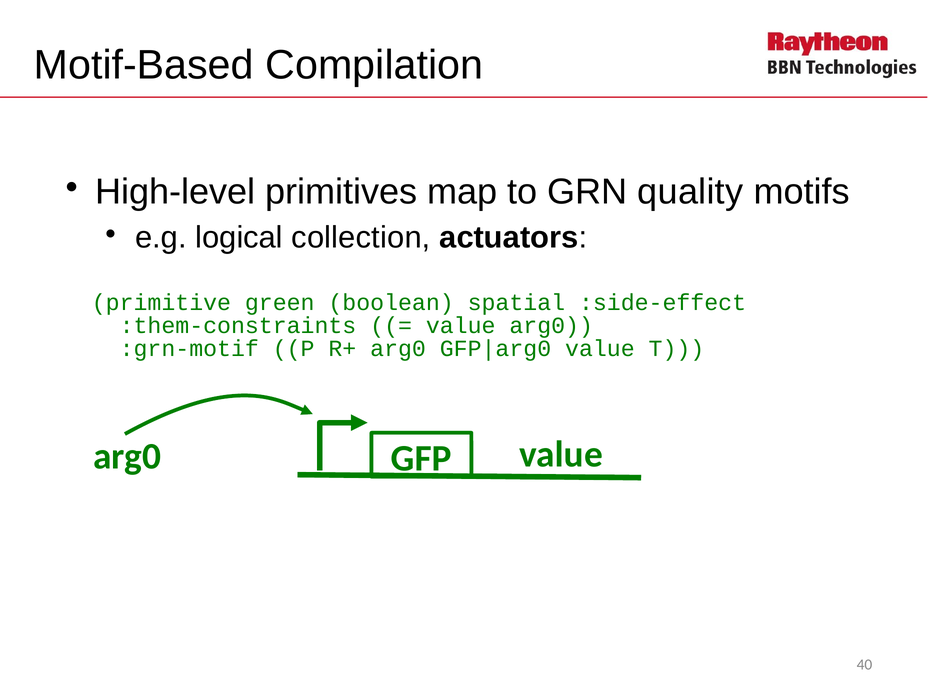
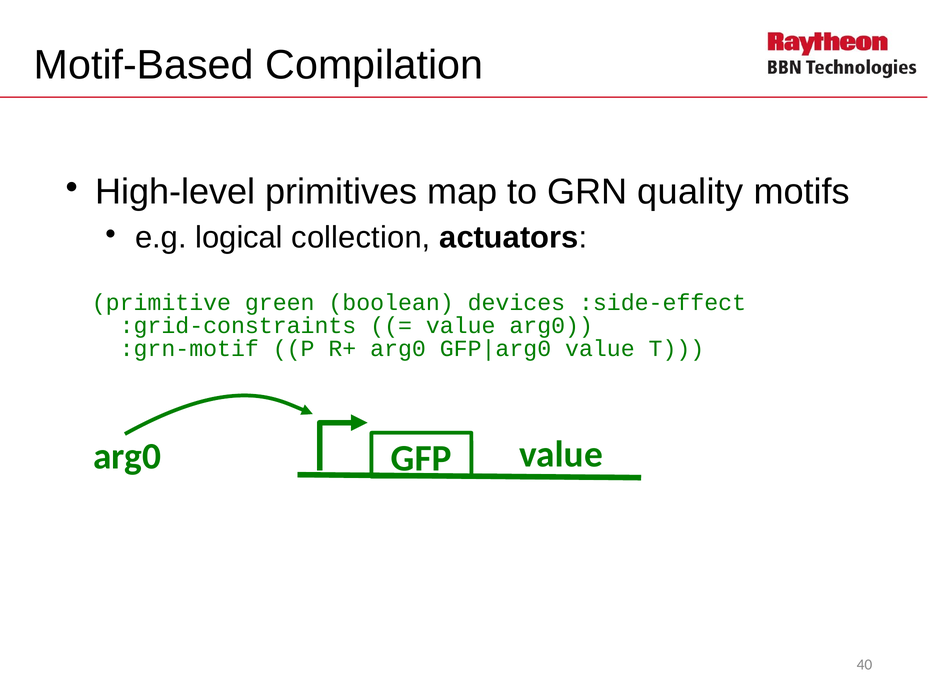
spatial: spatial -> devices (516, 302)
:them-constraints: :them-constraints -> :grid-constraints (238, 326)
